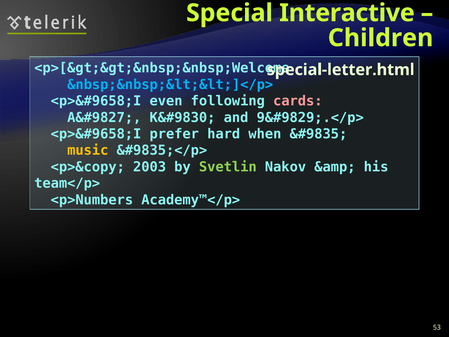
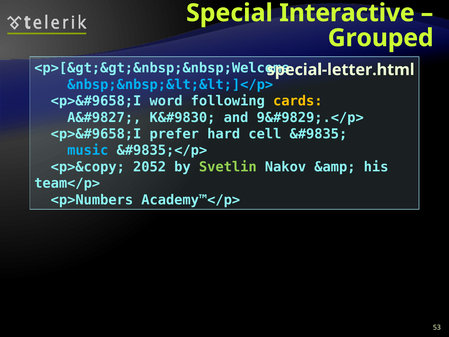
Children: Children -> Grouped (381, 38)
even: even -> word (166, 101)
cards colour: pink -> yellow (298, 101)
when: when -> cell (265, 134)
music colour: yellow -> light blue (88, 150)
2003: 2003 -> 2052 (150, 167)
